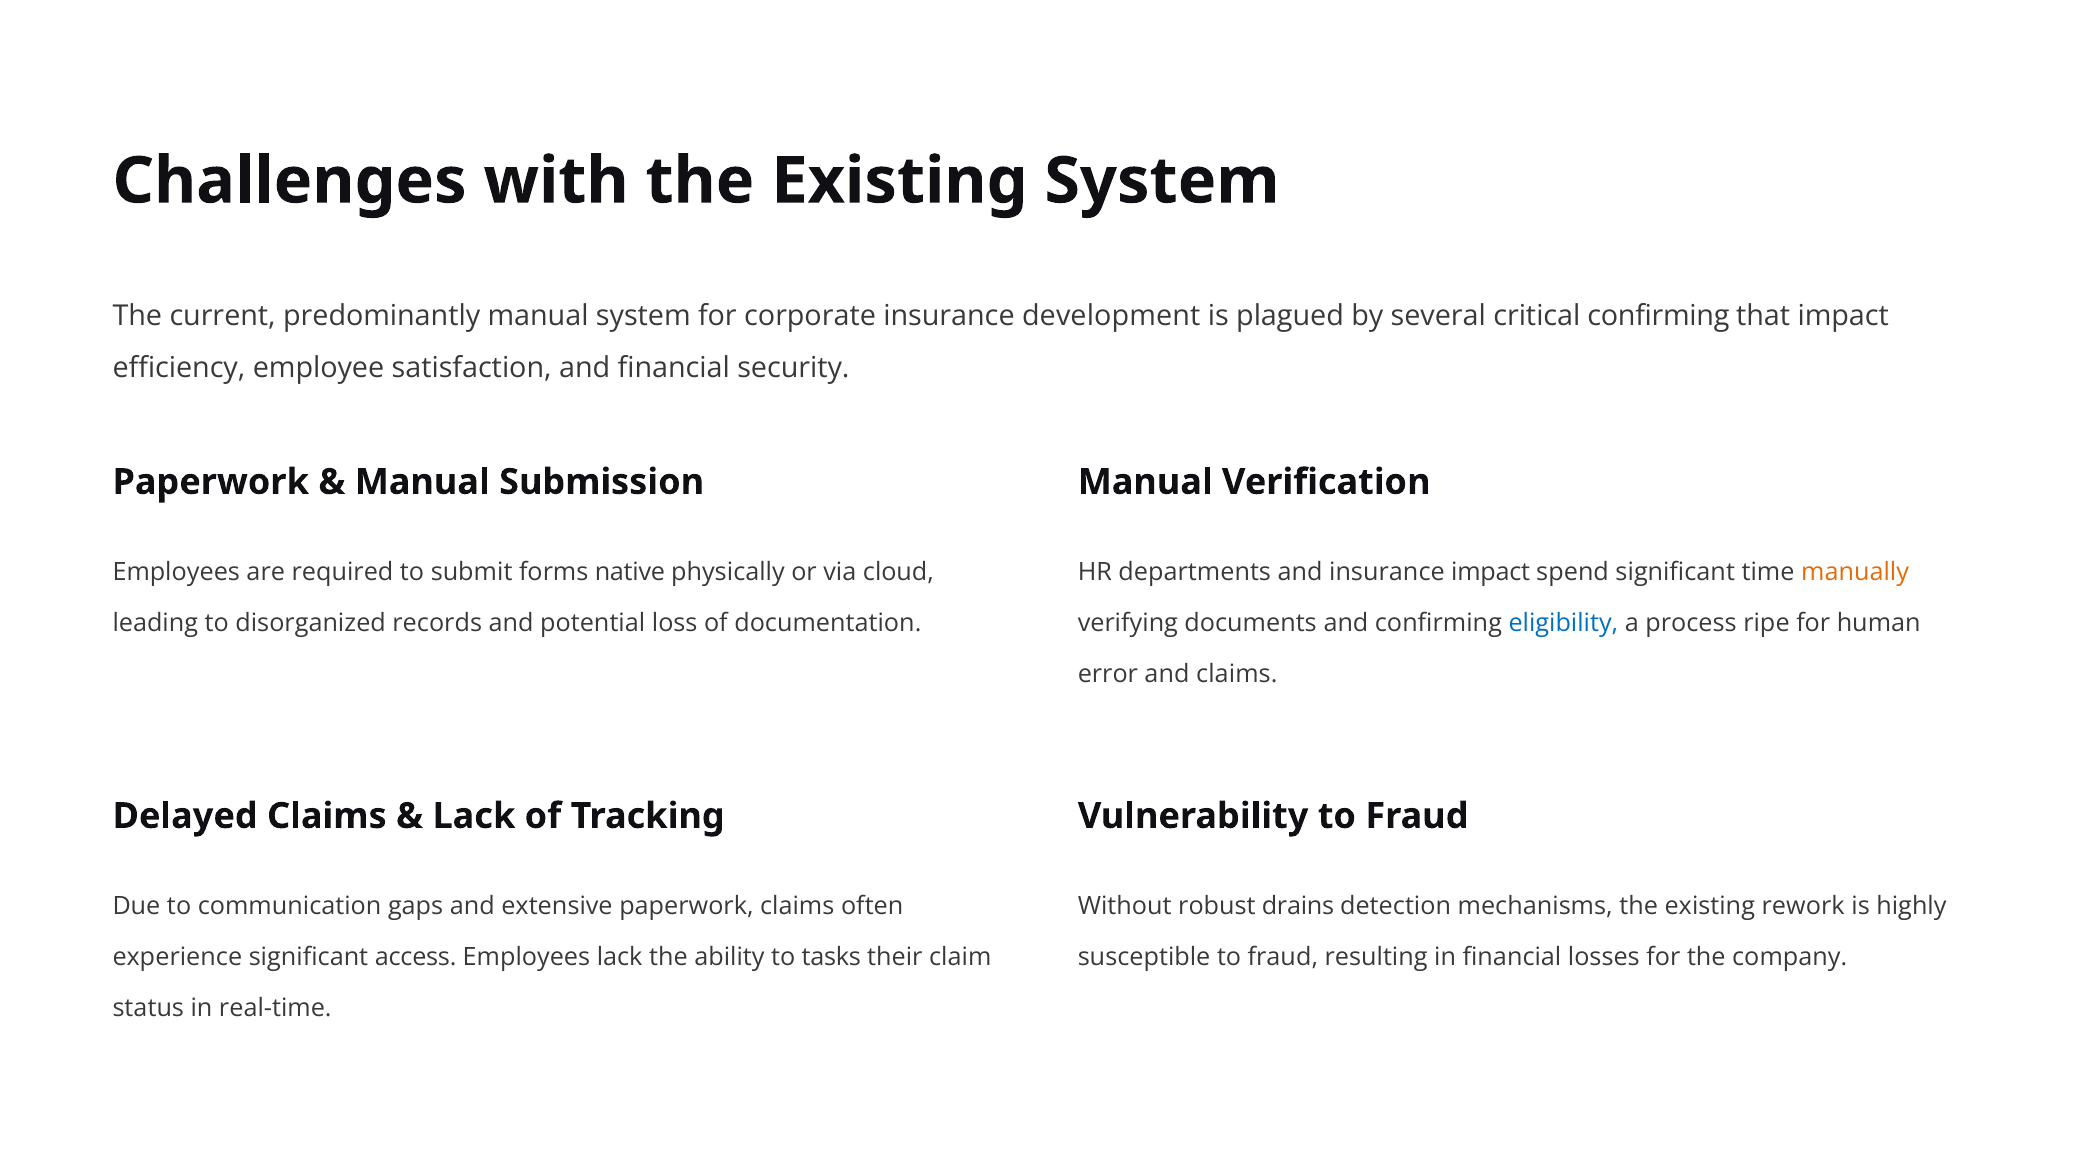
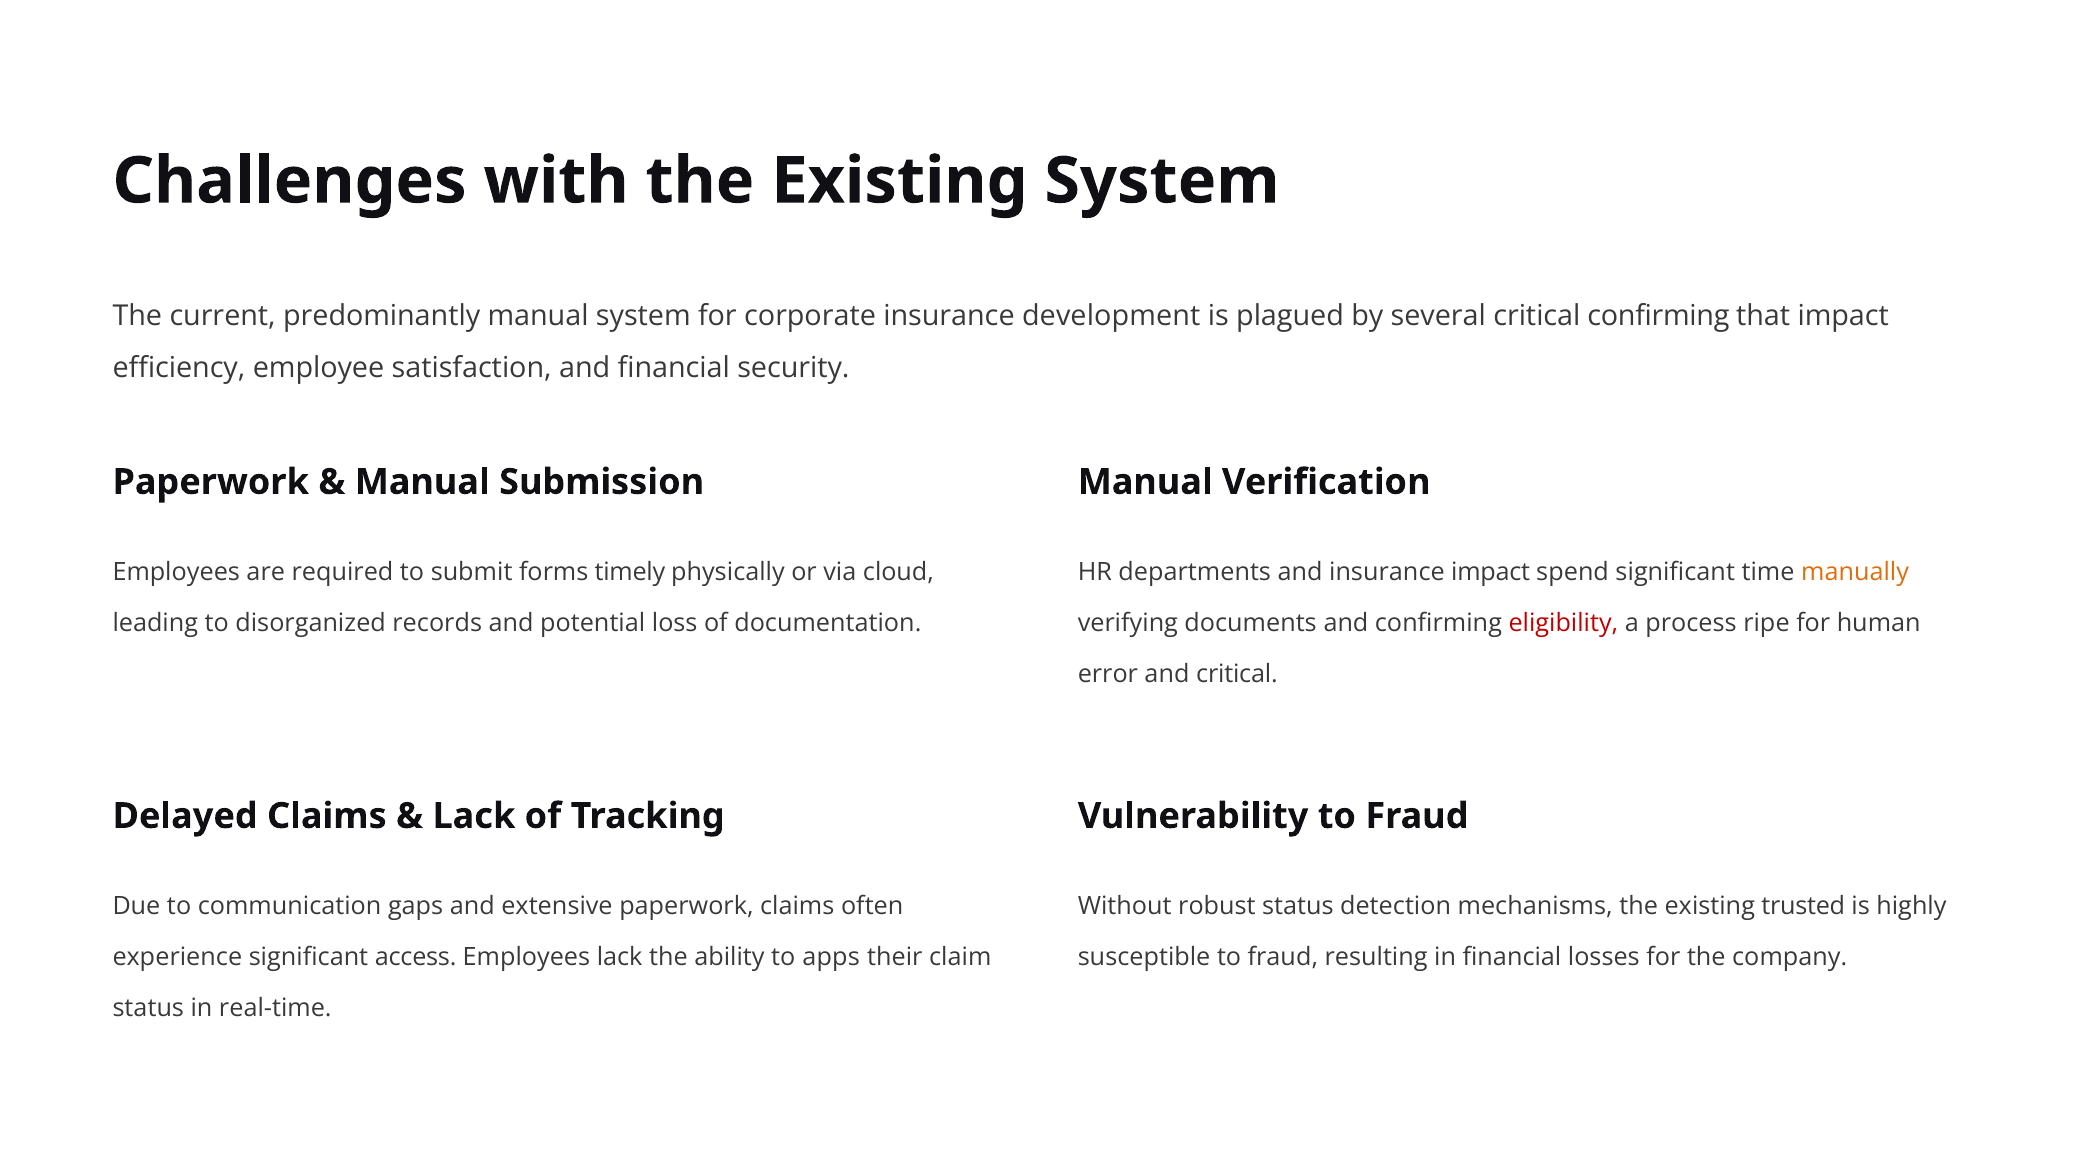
native: native -> timely (630, 572)
eligibility colour: blue -> red (1563, 623)
and claims: claims -> critical (1237, 675)
robust drains: drains -> status (1298, 906)
rework: rework -> trusted (1803, 906)
tasks: tasks -> apps (831, 957)
